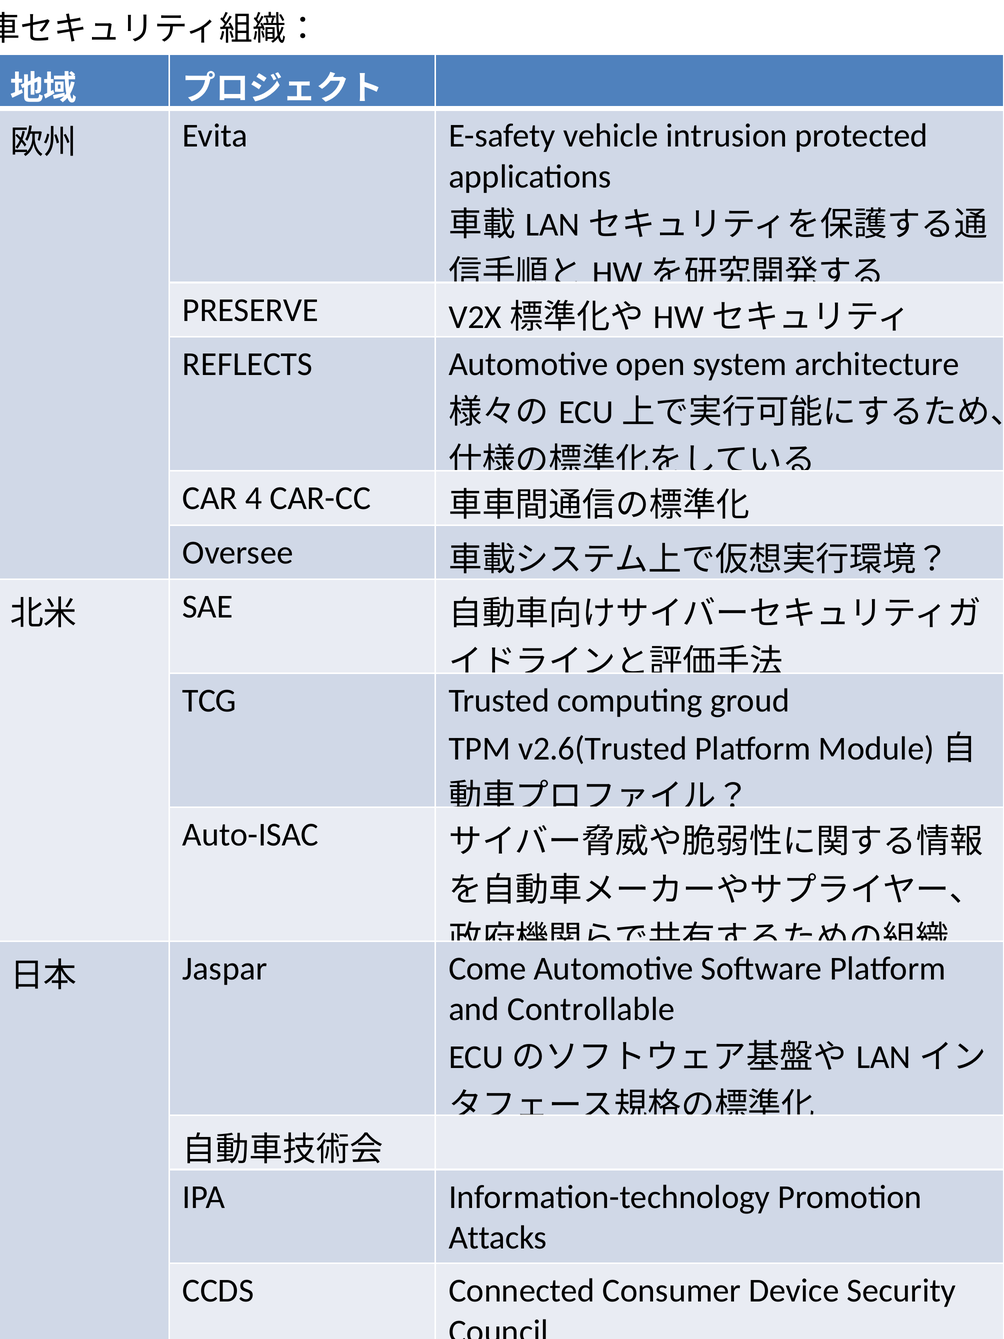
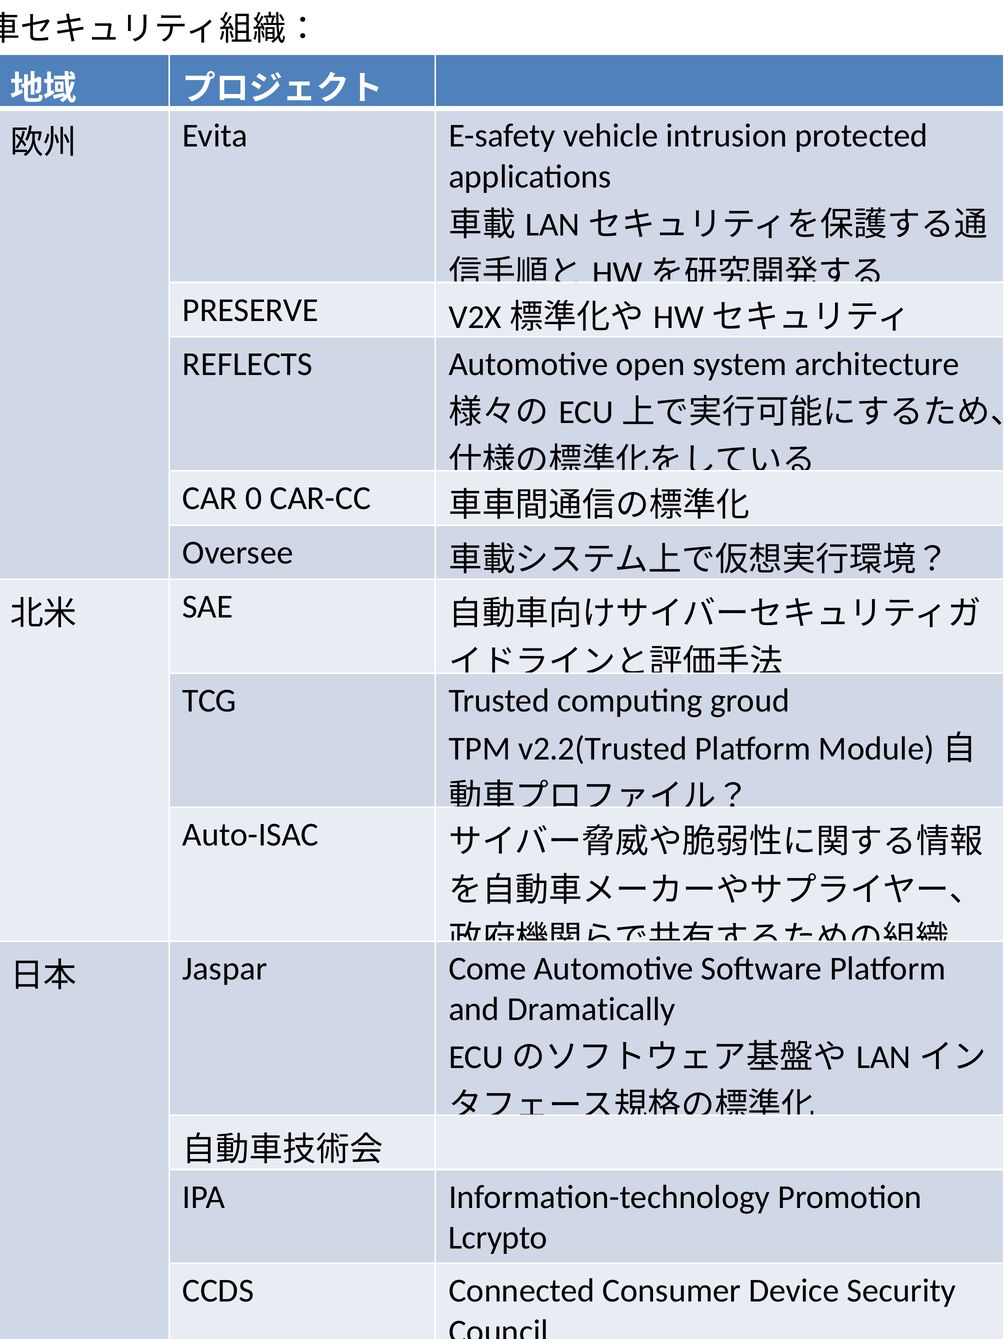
4: 4 -> 0 (254, 498)
v2.6(Trusted: v2.6(Trusted -> v2.2(Trusted (603, 748)
Controllable: Controllable -> Dramatically (591, 1009)
Attacks: Attacks -> Lcrypto (498, 1238)
